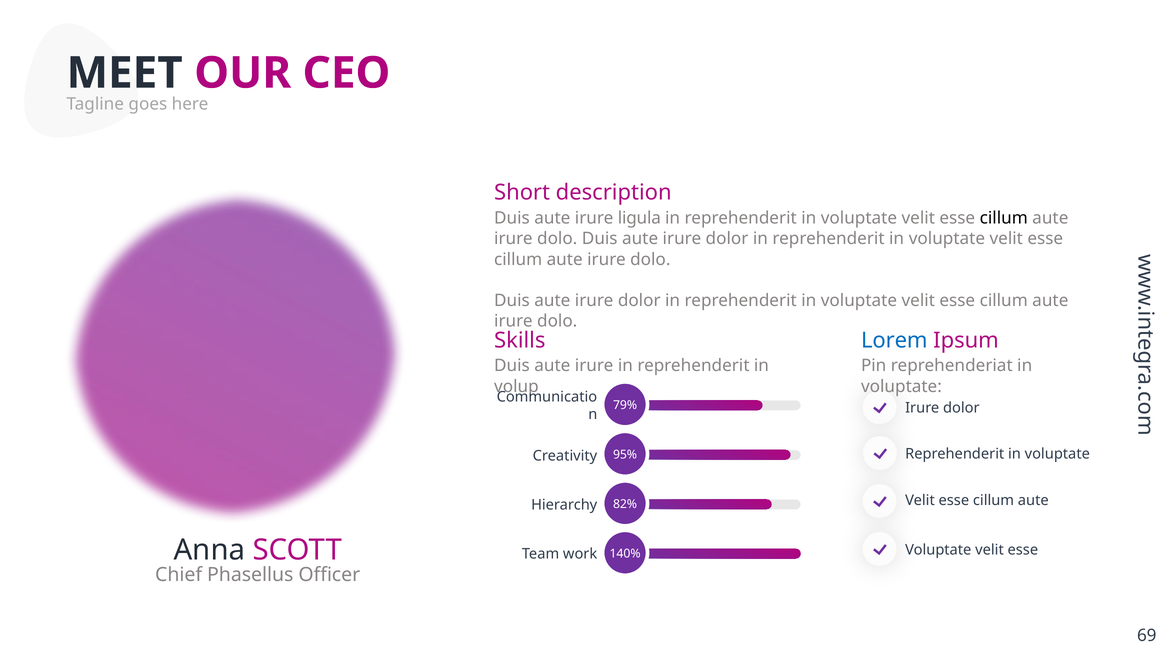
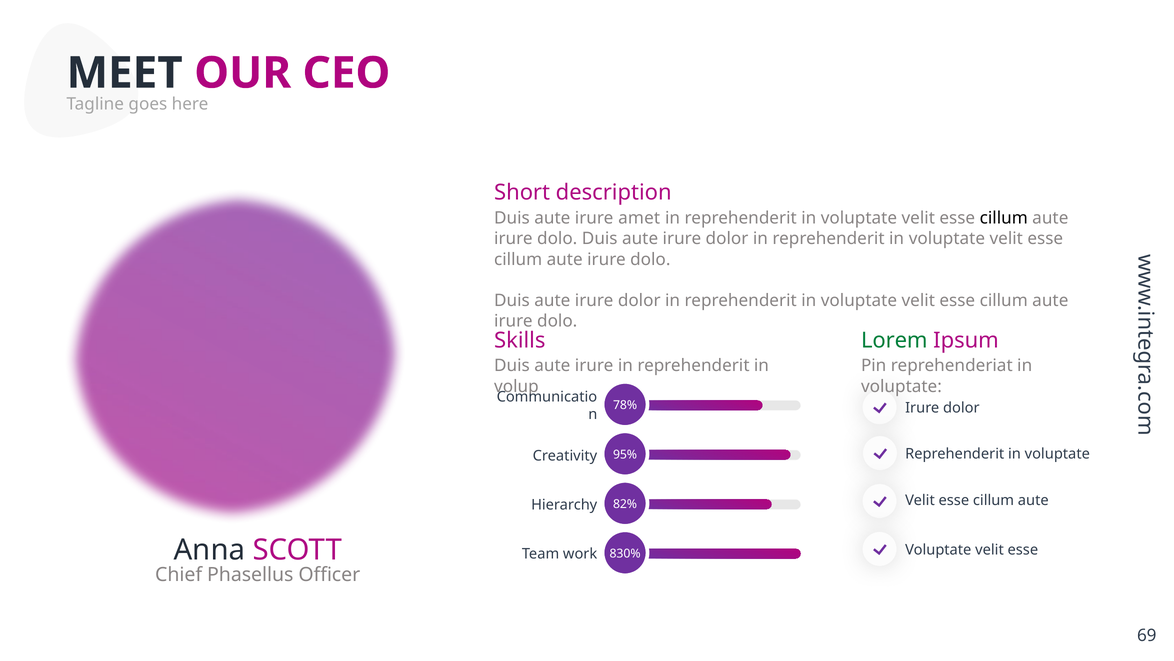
ligula: ligula -> amet (639, 218)
Lorem colour: blue -> green (894, 340)
79%: 79% -> 78% (625, 405)
140%: 140% -> 830% (625, 553)
